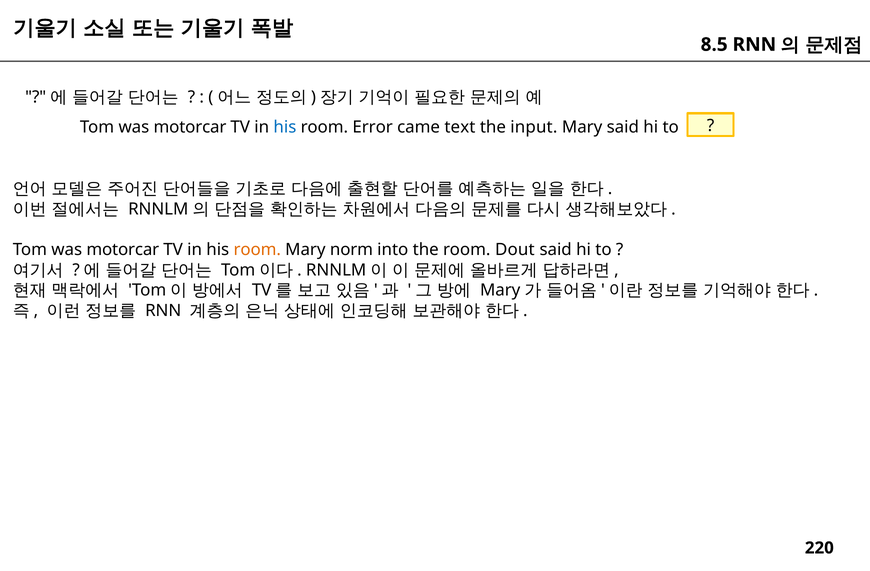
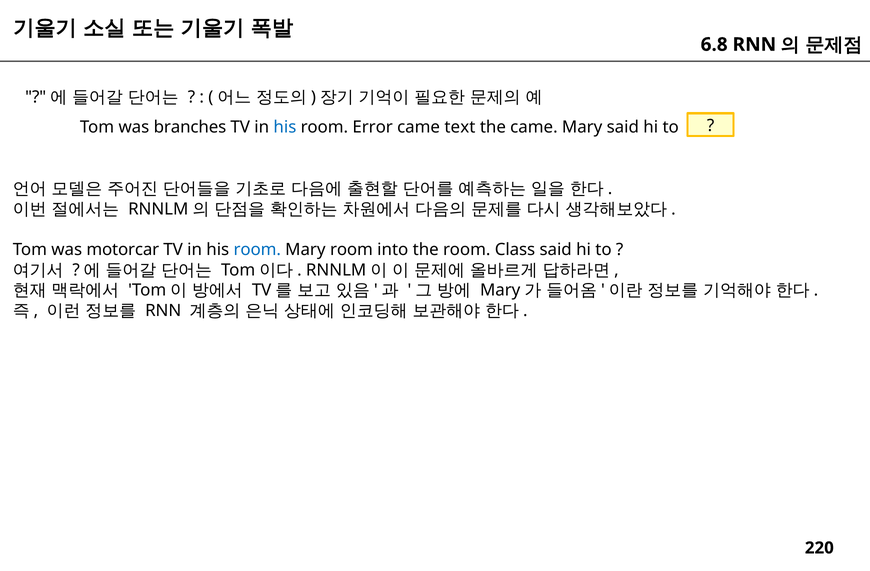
8.5: 8.5 -> 6.8 (714, 45)
motorcar: motorcar -> branches (190, 127)
the input: input -> came (534, 127)
room colour: orange -> blue (257, 250)
Mary norm: norm -> room (351, 250)
Dout: Dout -> Class (515, 250)
